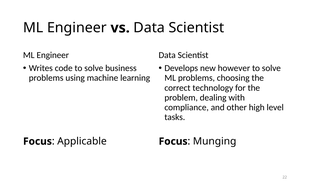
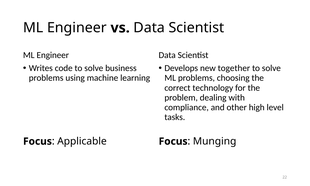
however: however -> together (234, 68)
